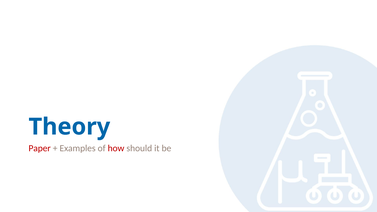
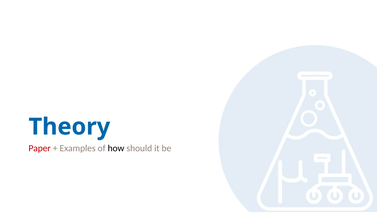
how colour: red -> black (116, 148)
